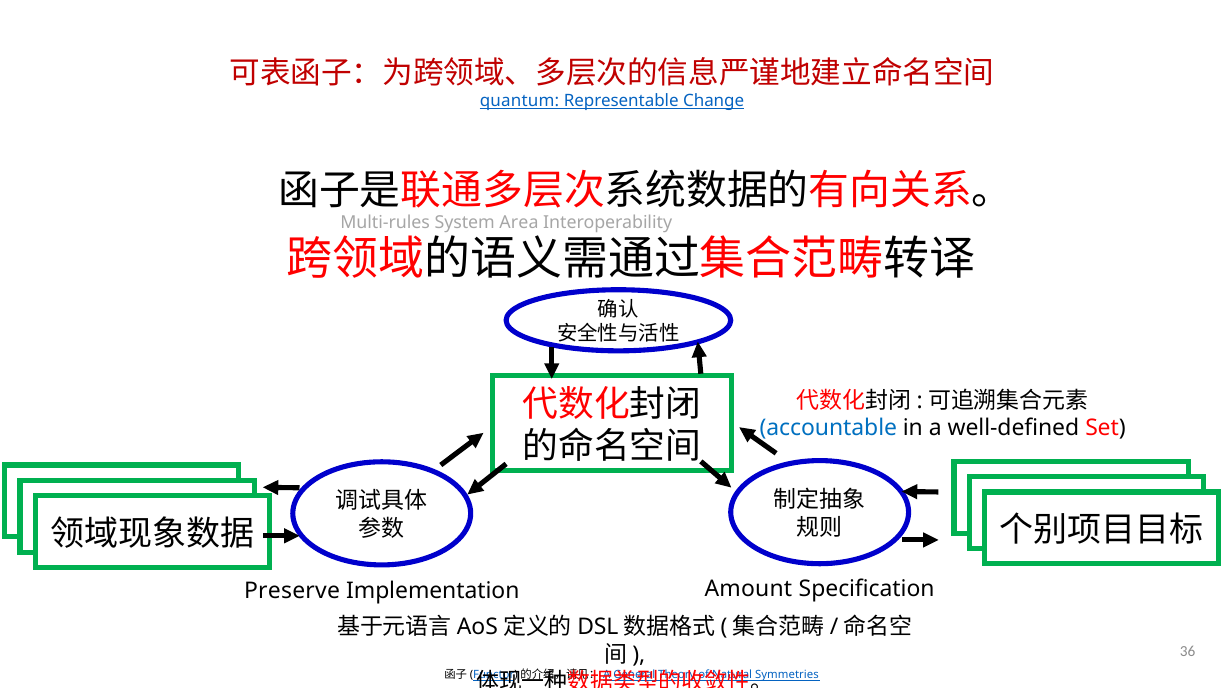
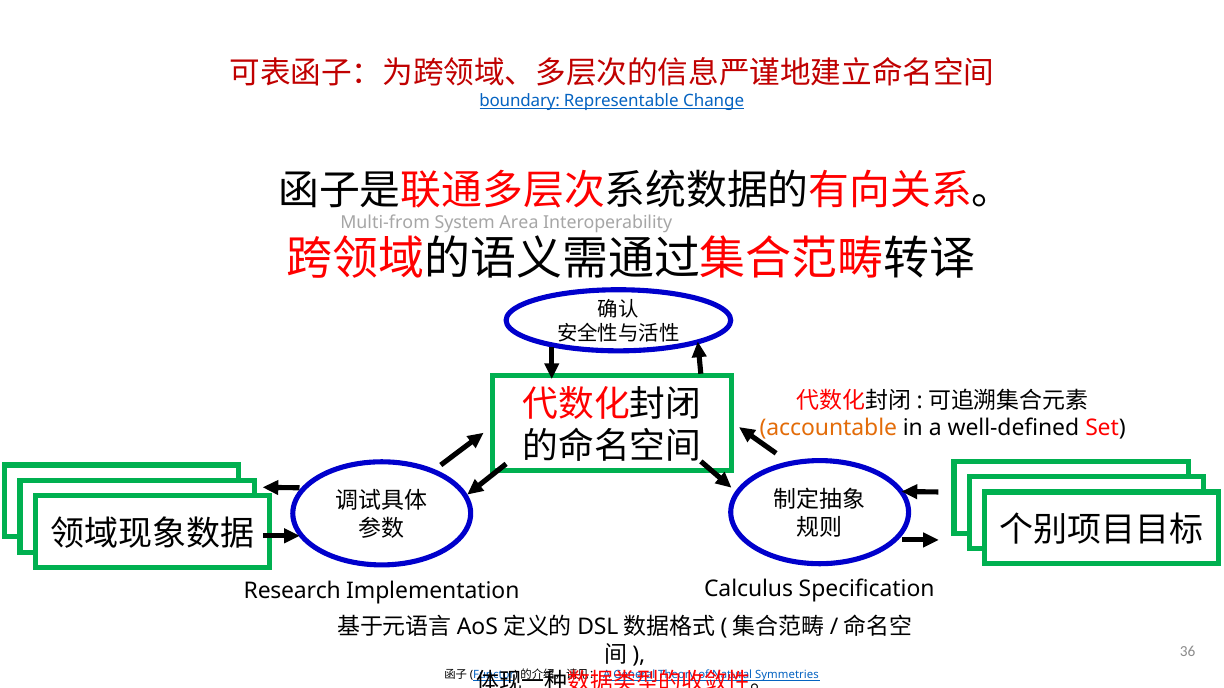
quantum: quantum -> boundary (520, 101)
Multi-rules: Multi-rules -> Multi-from (385, 223)
accountable colour: blue -> orange (828, 428)
Amount: Amount -> Calculus (749, 590)
Preserve: Preserve -> Research (292, 592)
